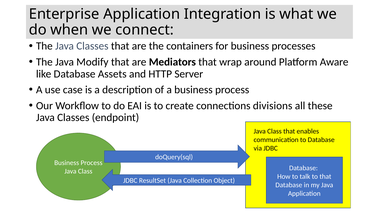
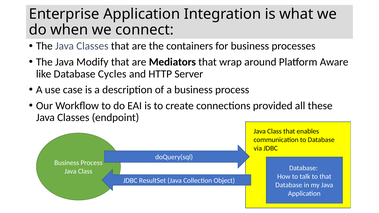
Assets: Assets -> Cycles (112, 74)
divisions: divisions -> provided (273, 106)
